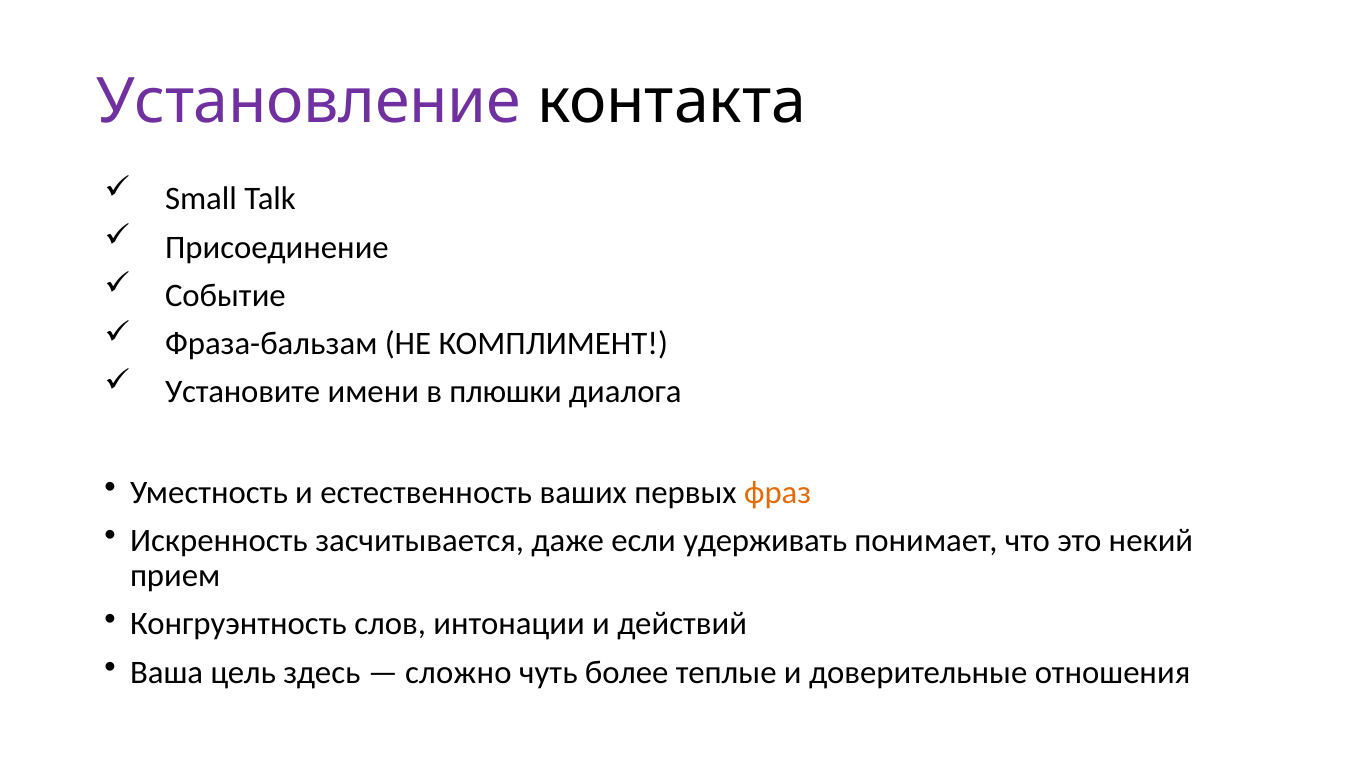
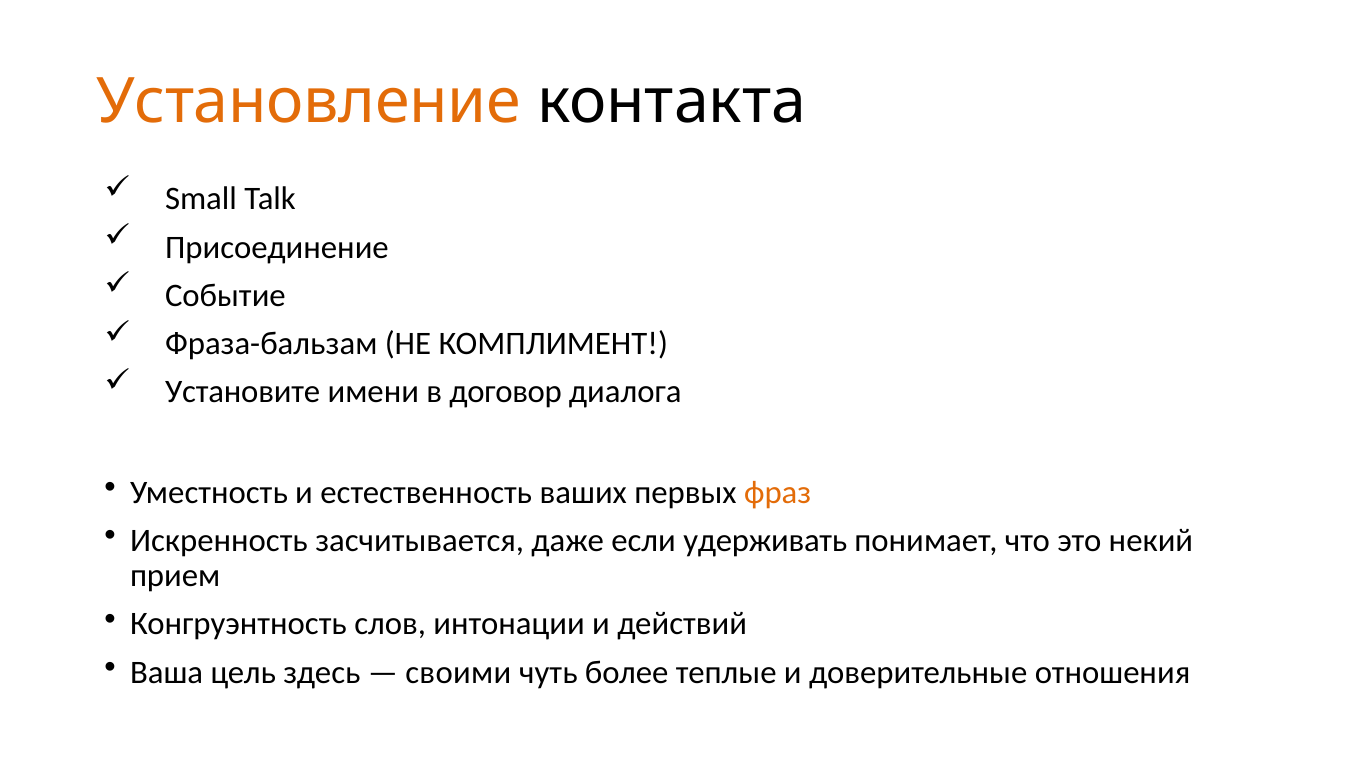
Установление colour: purple -> orange (309, 102)
плюшки: плюшки -> договор (506, 392)
сложно: сложно -> своими (458, 672)
